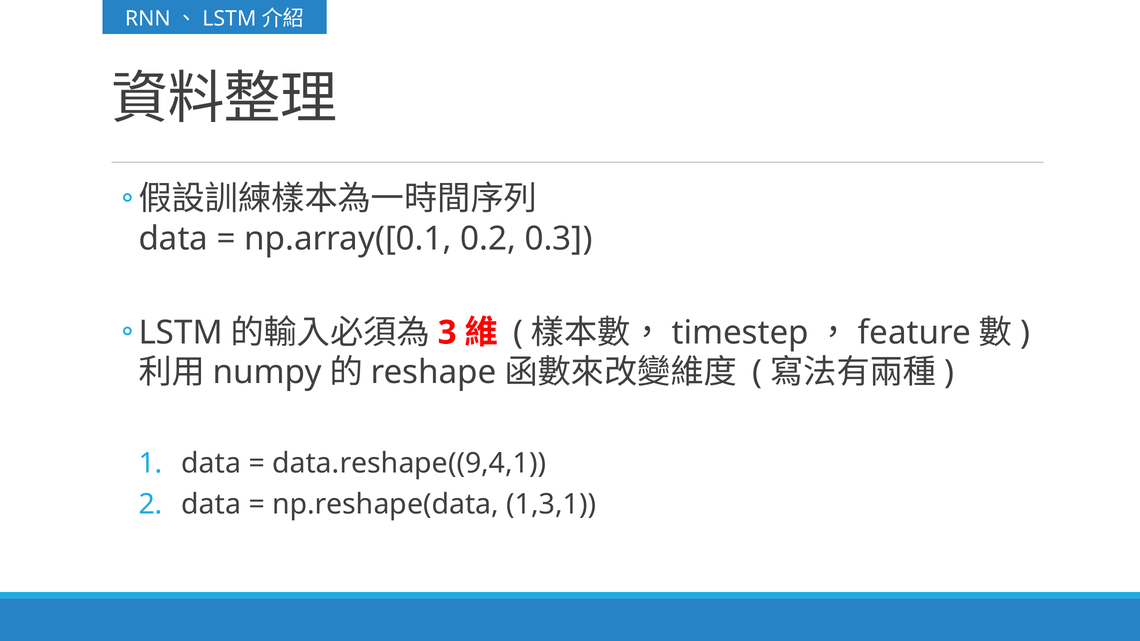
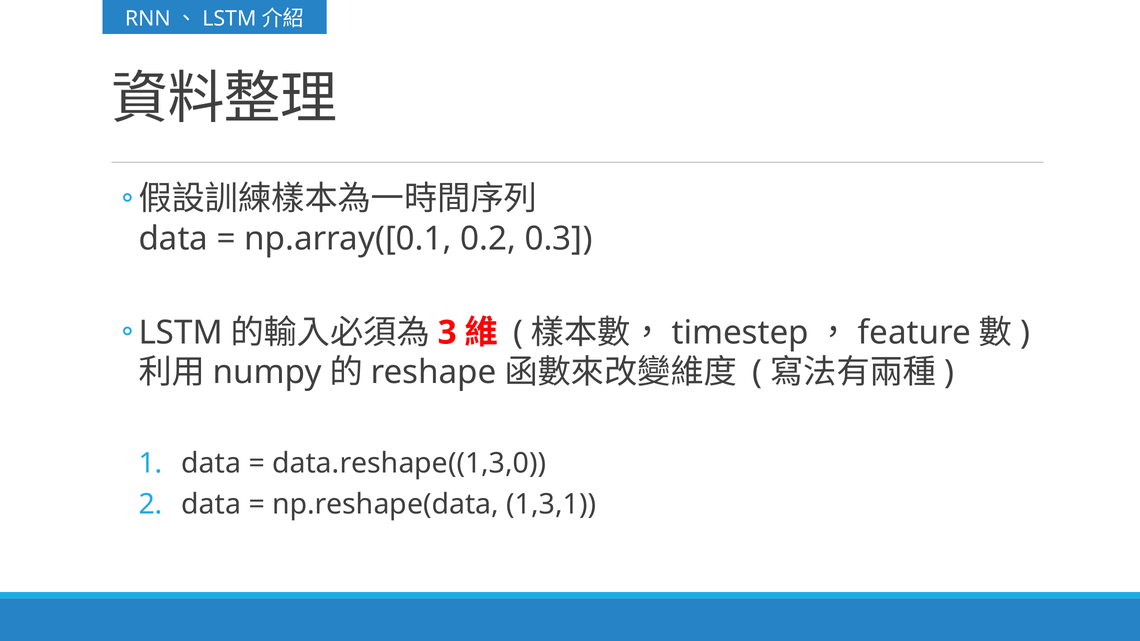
data.reshape((9,4,1: data.reshape((9,4,1 -> data.reshape((1,3,0 (409, 463)
